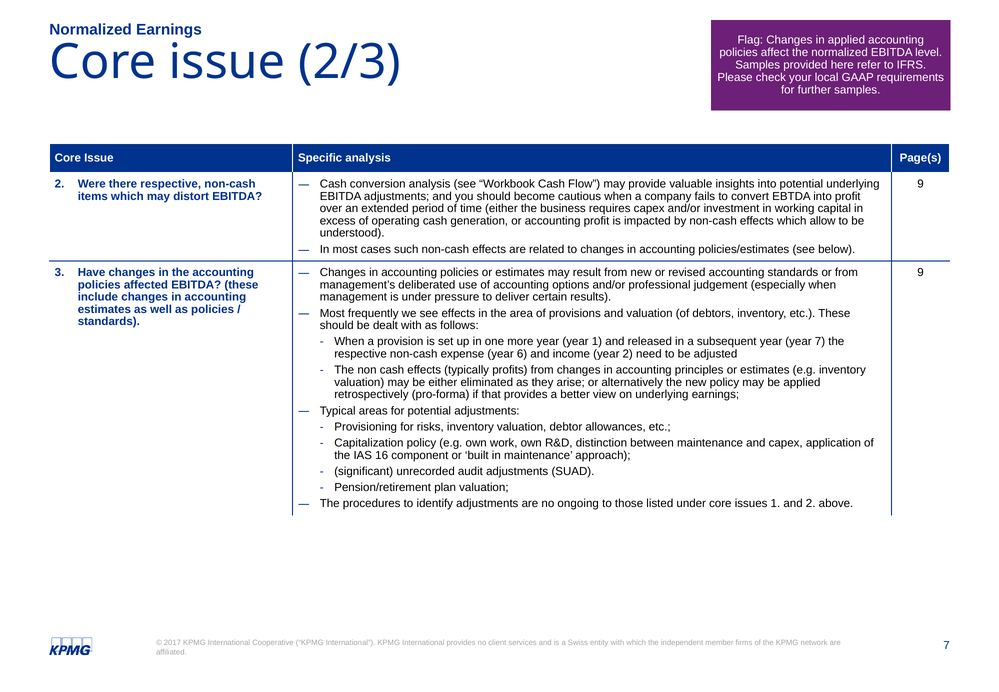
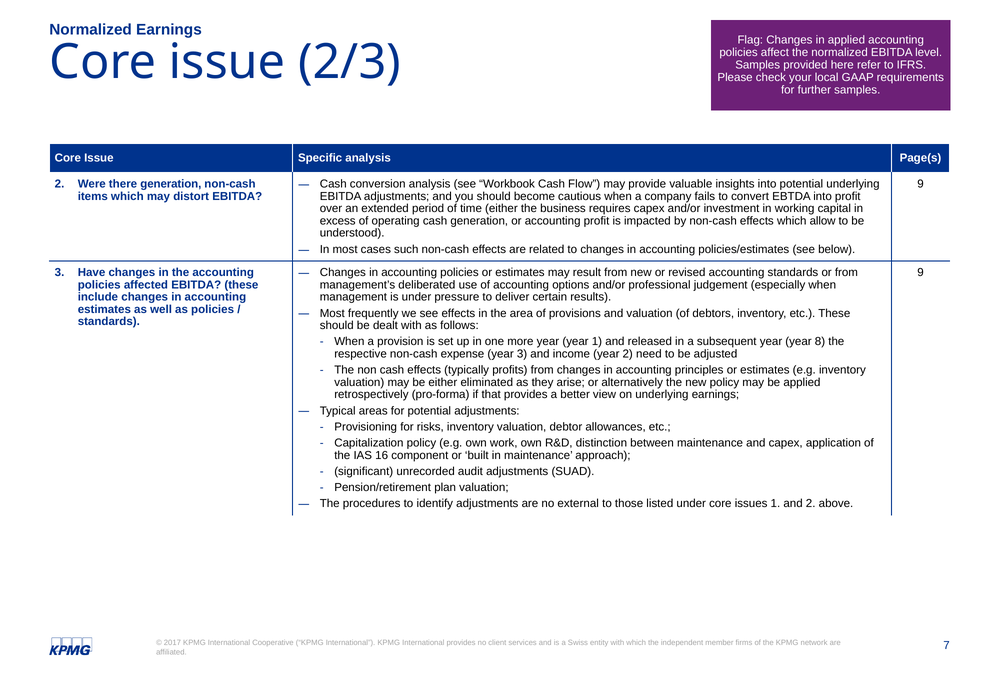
there respective: respective -> generation (171, 184)
year 7: 7 -> 8 (820, 341)
year 6: 6 -> 3 (522, 354)
ongoing: ongoing -> external (578, 503)
